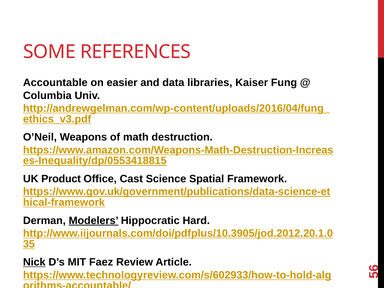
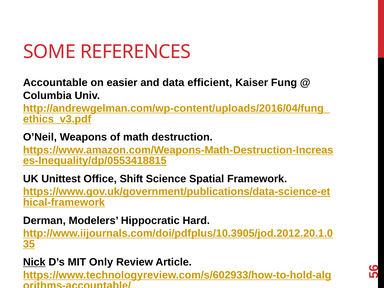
libraries: libraries -> efficient (210, 83)
Product: Product -> Unittest (61, 179)
Cast: Cast -> Shift (131, 179)
Modelers underline: present -> none (94, 220)
Faez: Faez -> Only (101, 262)
